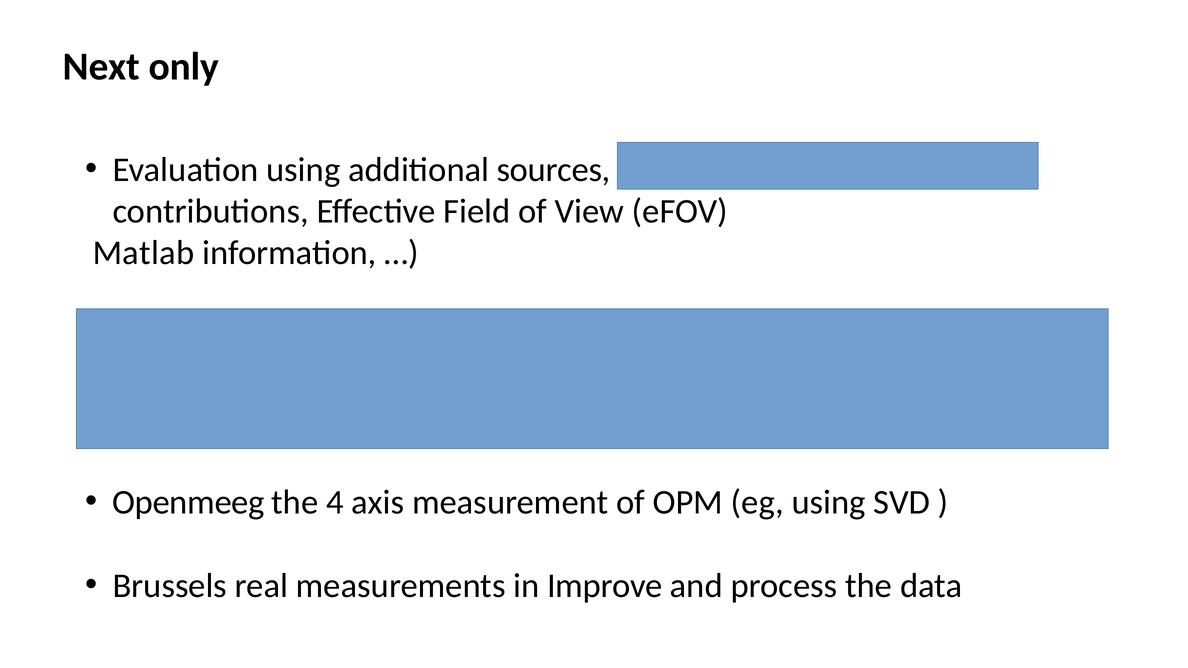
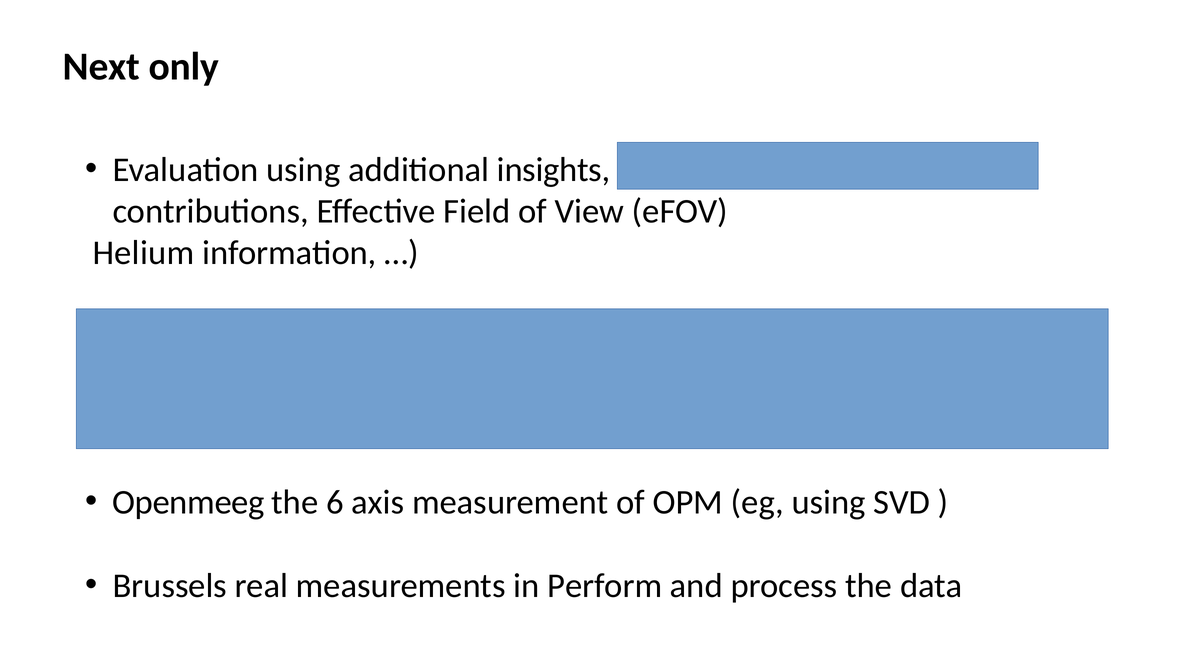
sources: sources -> insights (554, 170)
Matlab: Matlab -> Helium (143, 253)
4: 4 -> 6 (335, 503)
Improve: Improve -> Perform (605, 586)
